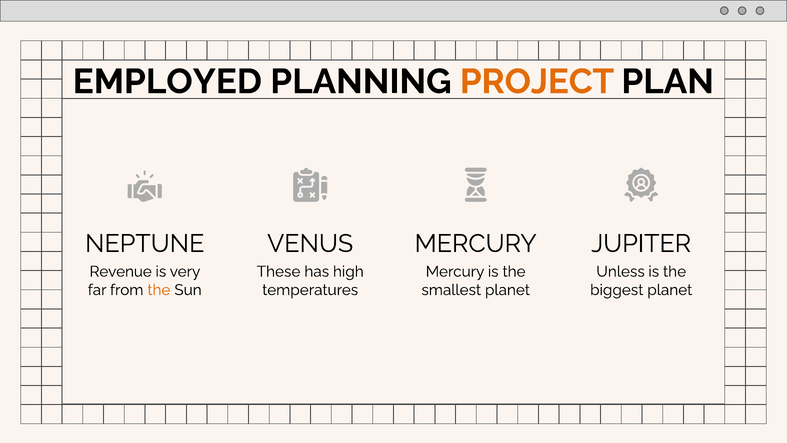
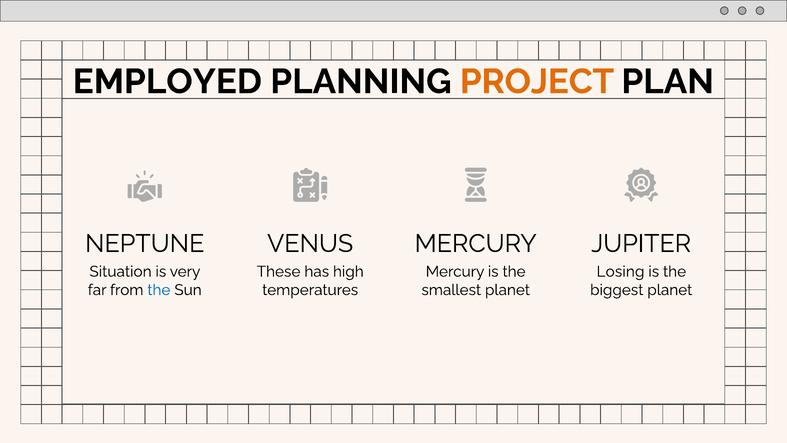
Revenue: Revenue -> Situation (121, 271)
Unless: Unless -> Losing (620, 271)
the colour: orange -> blue (159, 290)
